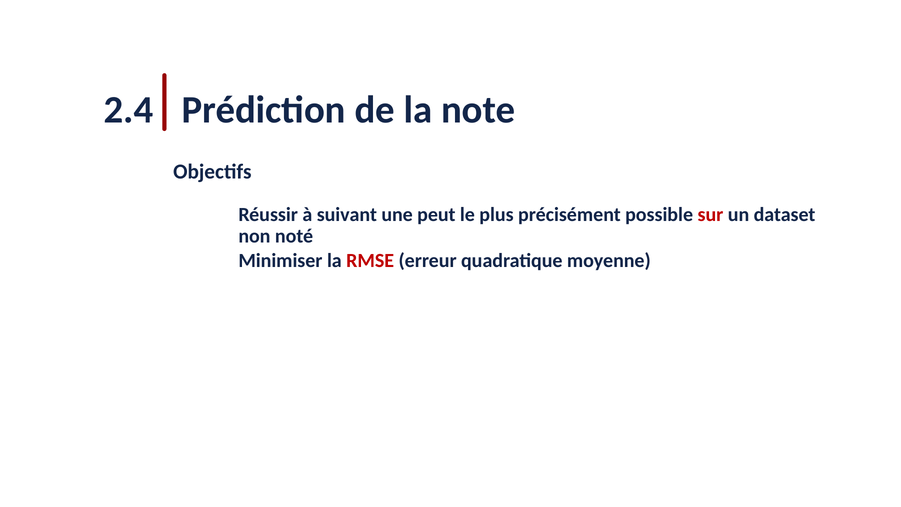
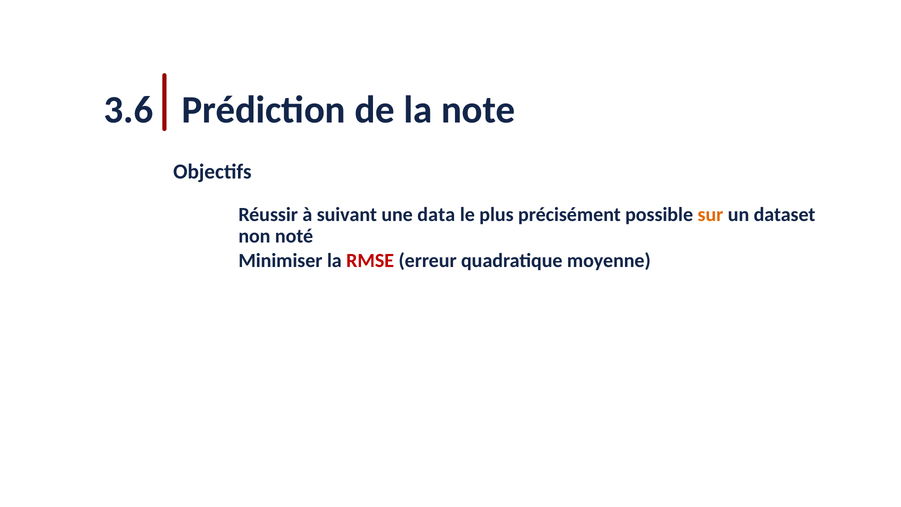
2.4: 2.4 -> 3.6 (129, 110)
peut: peut -> data (436, 215)
sur colour: red -> orange (710, 215)
